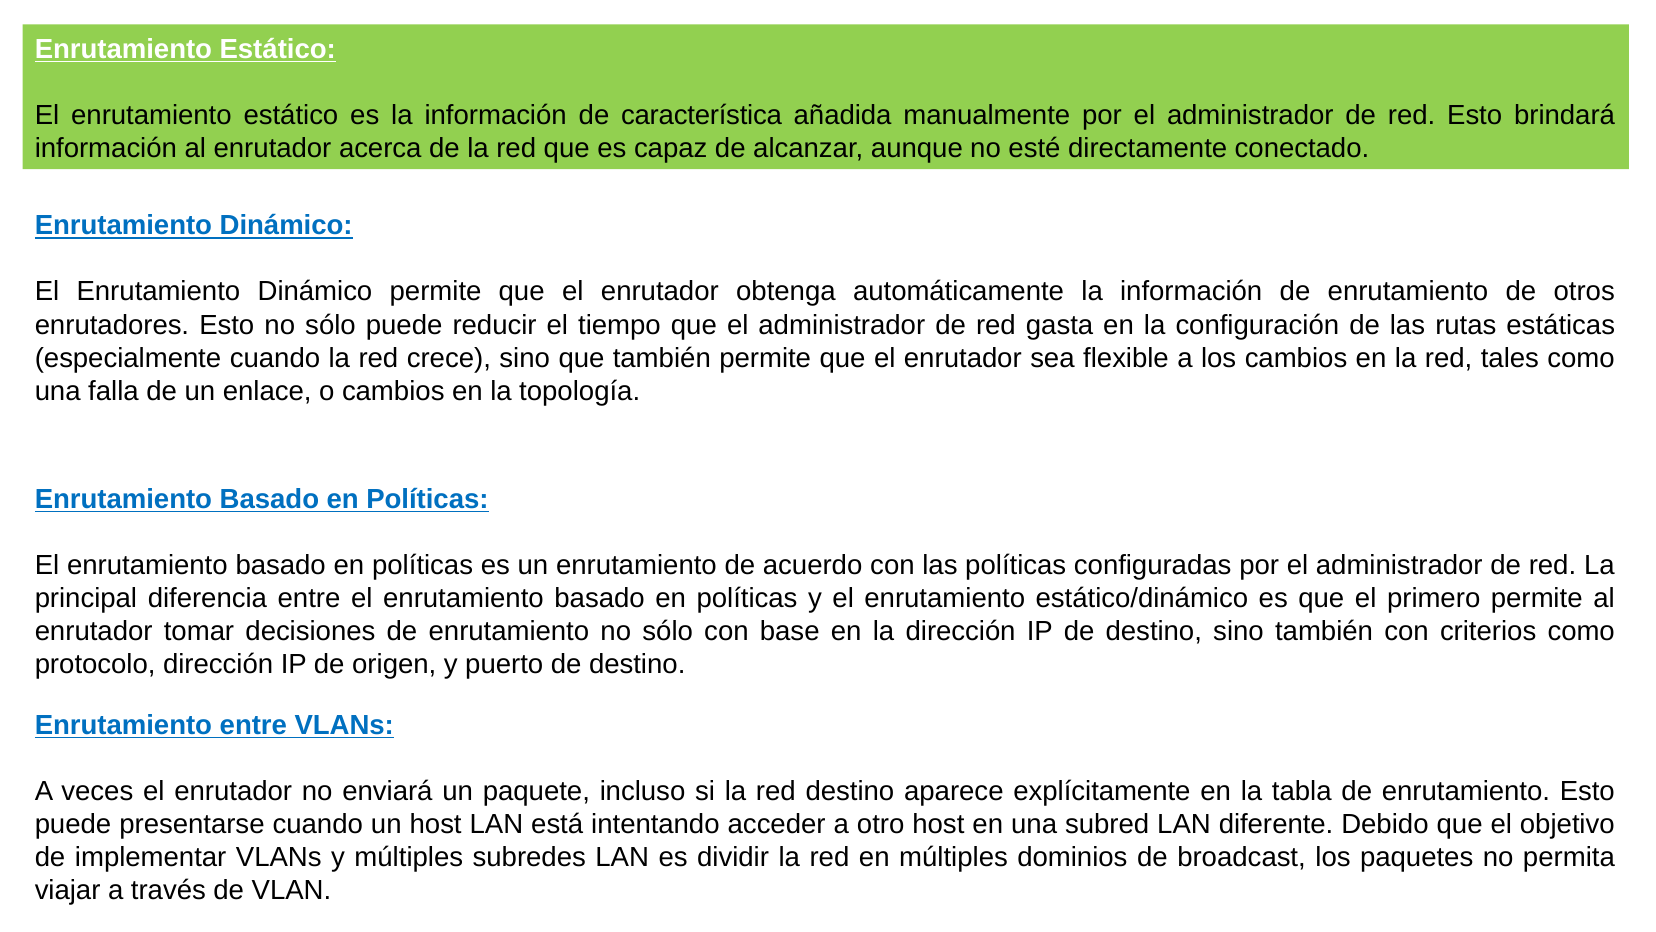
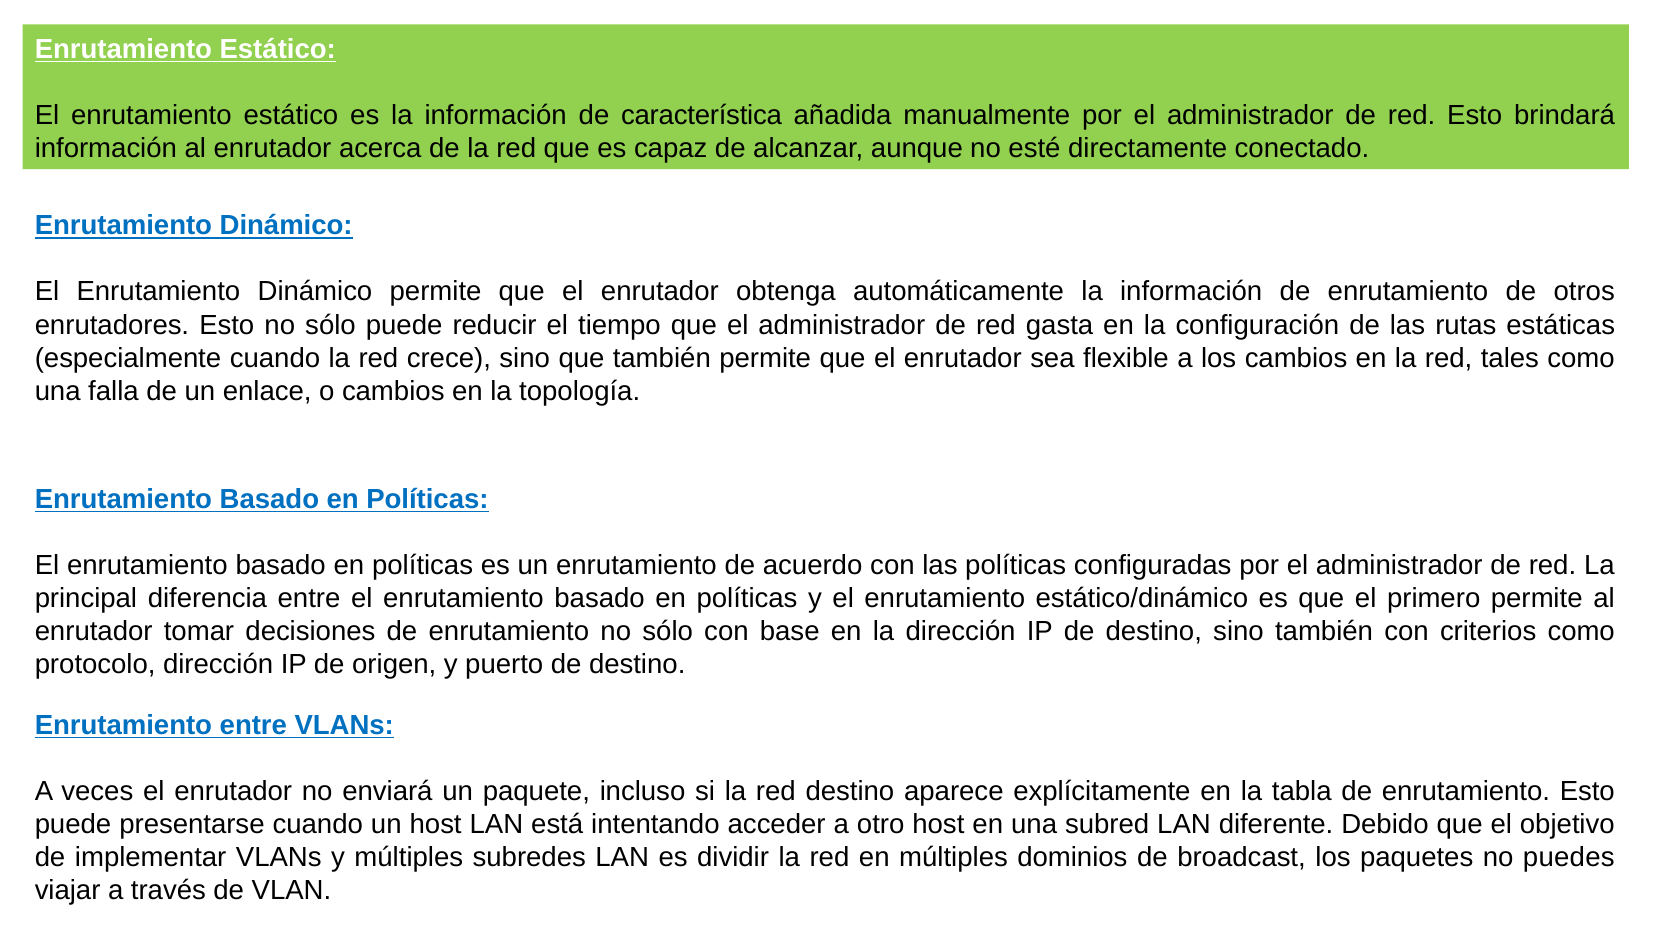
permita: permita -> puedes (1569, 857)
